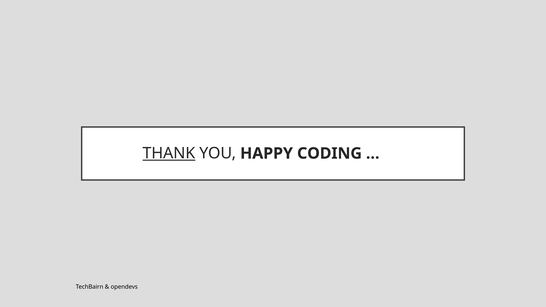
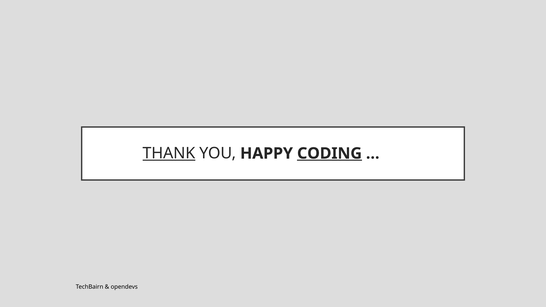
CODING underline: none -> present (329, 153)
